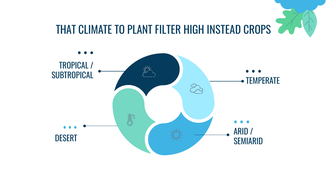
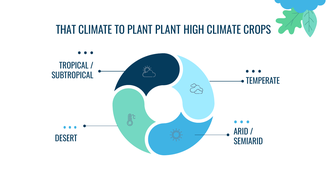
PLANT FILTER: FILTER -> PLANT (168, 30)
HIGH INSTEAD: INSTEAD -> CLIMATE (224, 30)
